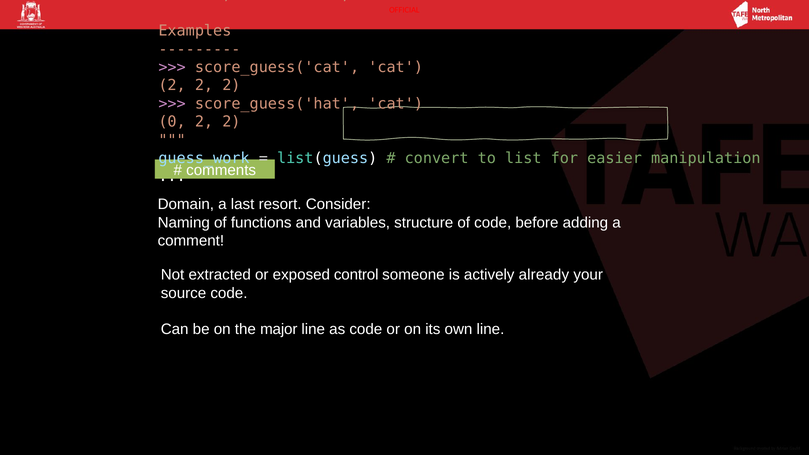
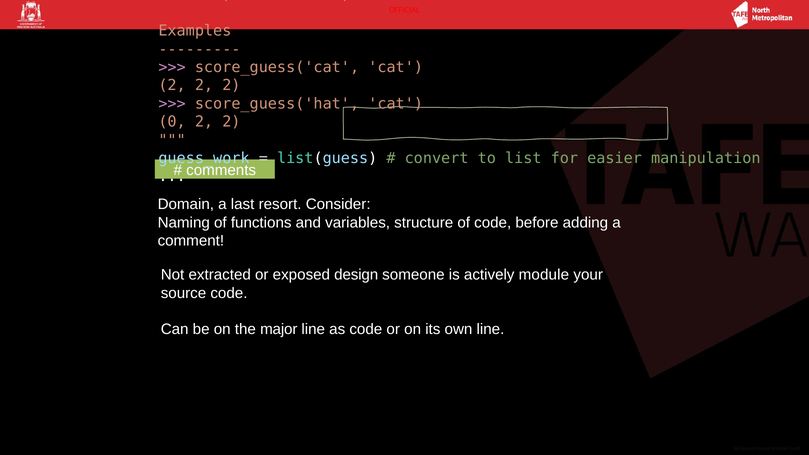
control: control -> design (356, 275)
already: already -> module (544, 275)
